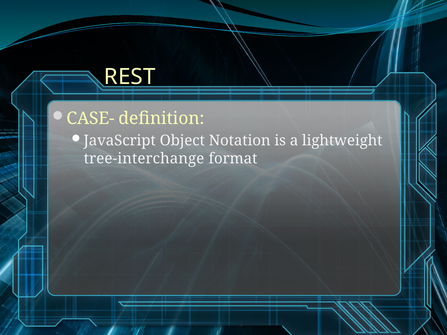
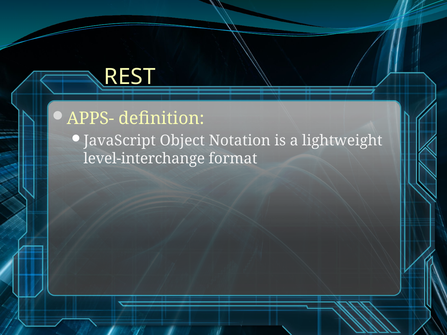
CASE-: CASE- -> APPS- (91, 118)
tree-interchange: tree-interchange -> level-interchange (144, 159)
